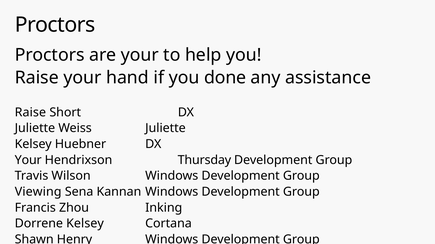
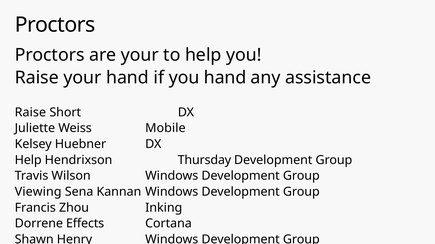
you done: done -> hand (225, 78)
Weiss Juliette: Juliette -> Mobile (165, 129)
Your: Your -> Help (28, 160)
Dorrene Kelsey: Kelsey -> Effects (85, 224)
